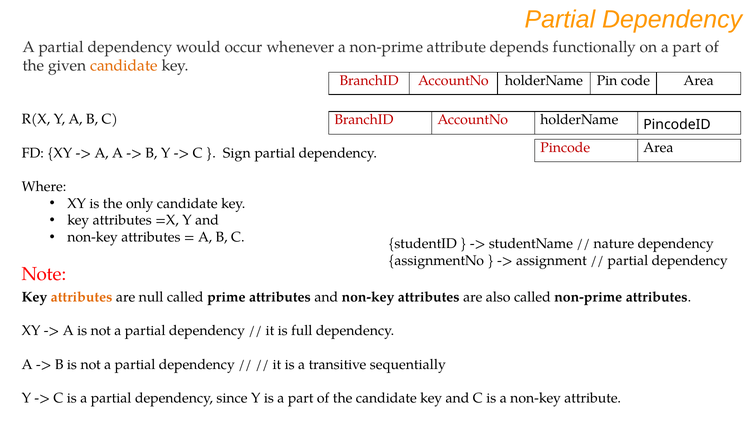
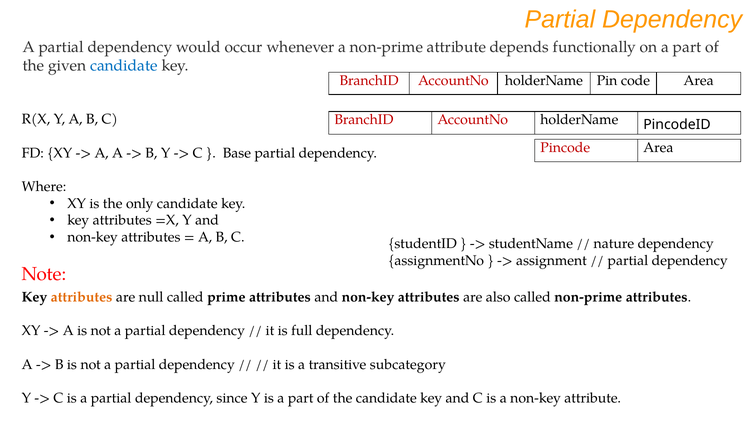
candidate colour: orange -> blue (124, 66)
Sign: Sign -> Base (237, 153)
sequentially: sequentially -> subcategory (408, 364)
